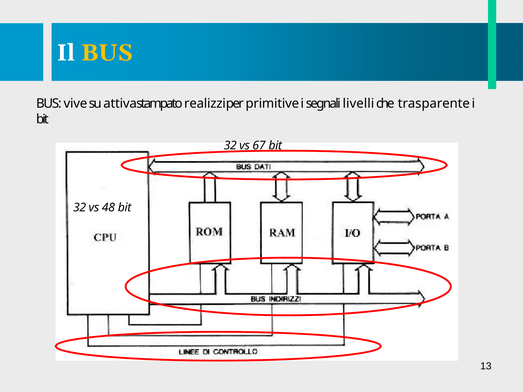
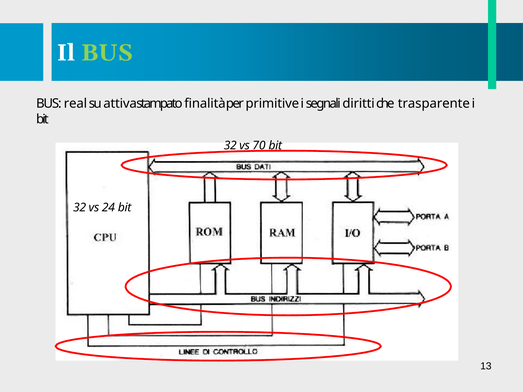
BUS colour: yellow -> light green (107, 53)
vive: vive -> real (75, 104)
realizzi: realizzi -> finalità (205, 104)
livelli: livelli -> diritti (359, 104)
67: 67 -> 70 (259, 146)
48: 48 -> 24 (108, 208)
